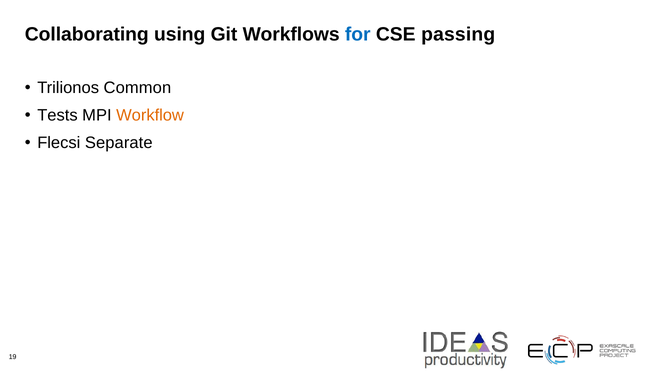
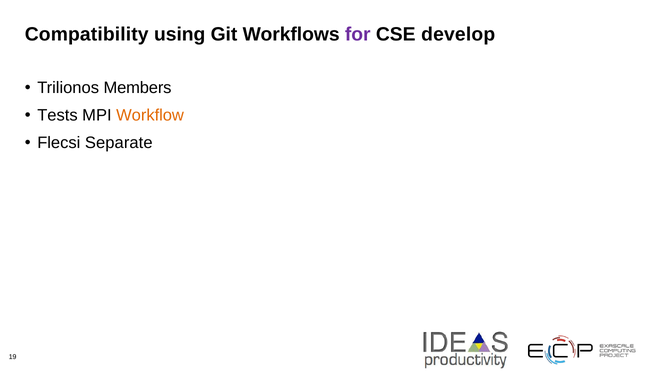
Collaborating: Collaborating -> Compatibility (87, 34)
for colour: blue -> purple (358, 34)
passing: passing -> develop (458, 34)
Common: Common -> Members (138, 88)
